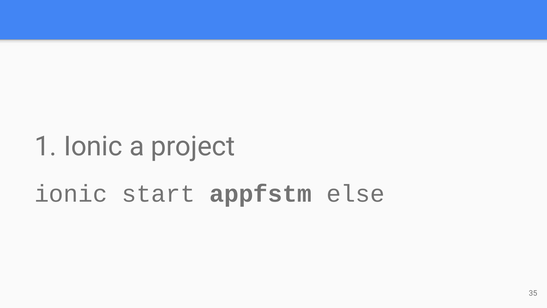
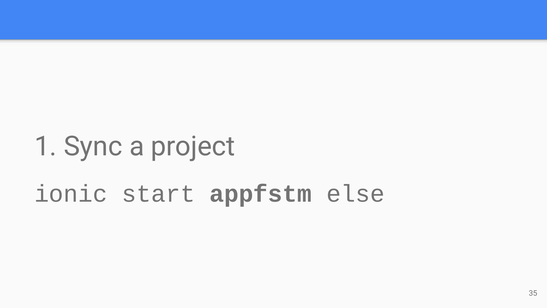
1 Ionic: Ionic -> Sync (93, 146)
